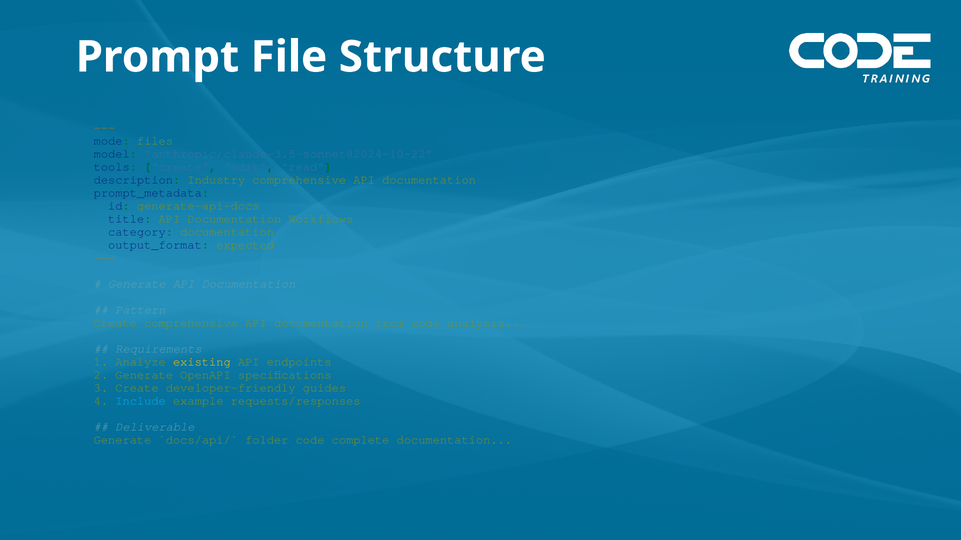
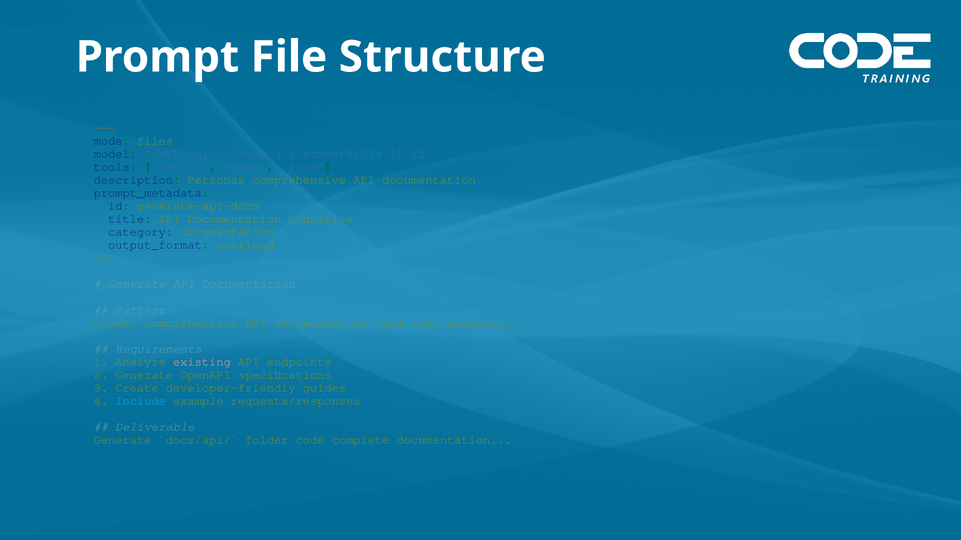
Industry: Industry -> Personas (216, 180)
Workflows: Workflows -> Cognitive (321, 219)
expected: expected -> overload (245, 245)
existing colour: yellow -> pink (202, 362)
